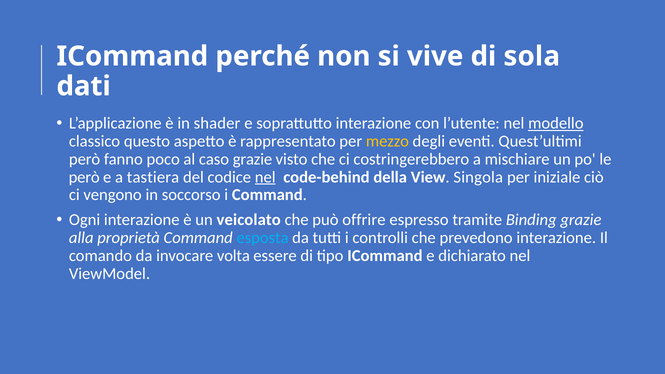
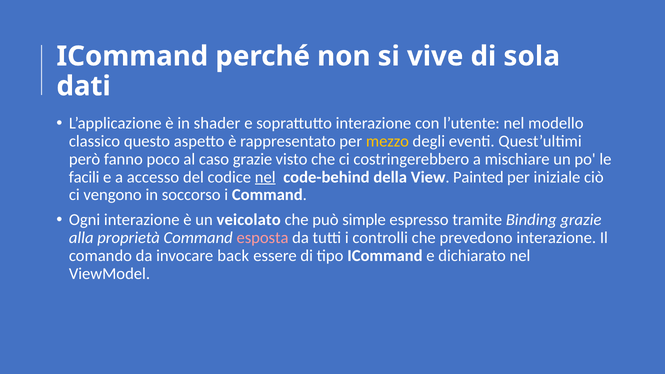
modello underline: present -> none (556, 123)
però: però -> facili (84, 177)
tastiera: tastiera -> accesso (153, 177)
Singola: Singola -> Painted (478, 177)
offrire: offrire -> simple (364, 220)
esposta colour: light blue -> pink (263, 238)
volta: volta -> back (233, 256)
